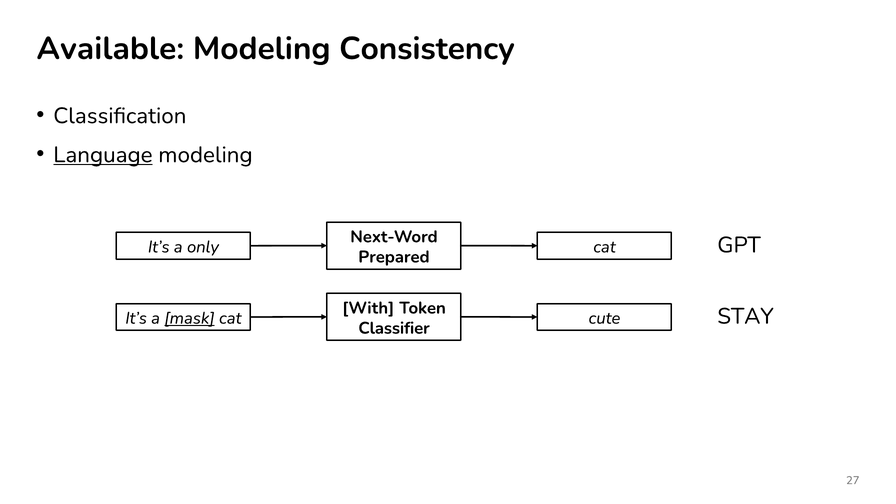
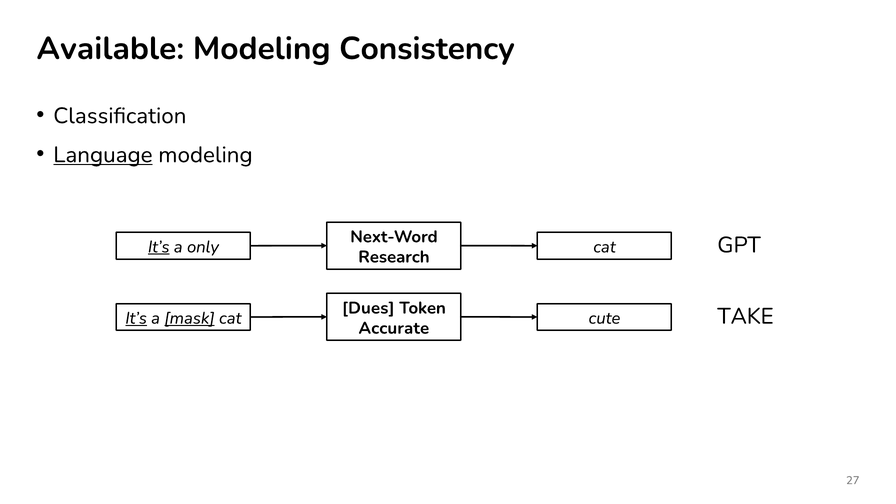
It’s underline: none -> present (159, 247)
Prepared: Prepared -> Research (394, 257)
With: With -> Dues (368, 308)
STAY: STAY -> TAKE (745, 316)
It’s underline: none -> present (136, 318)
Classifier: Classifier -> Accurate (394, 328)
